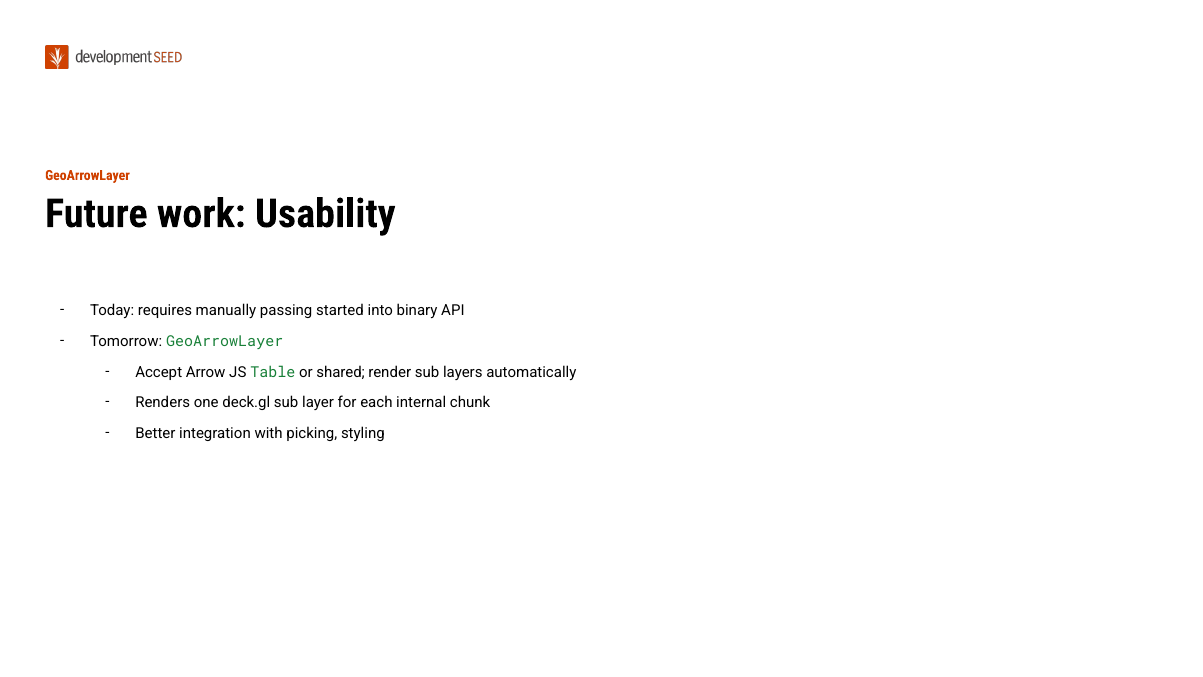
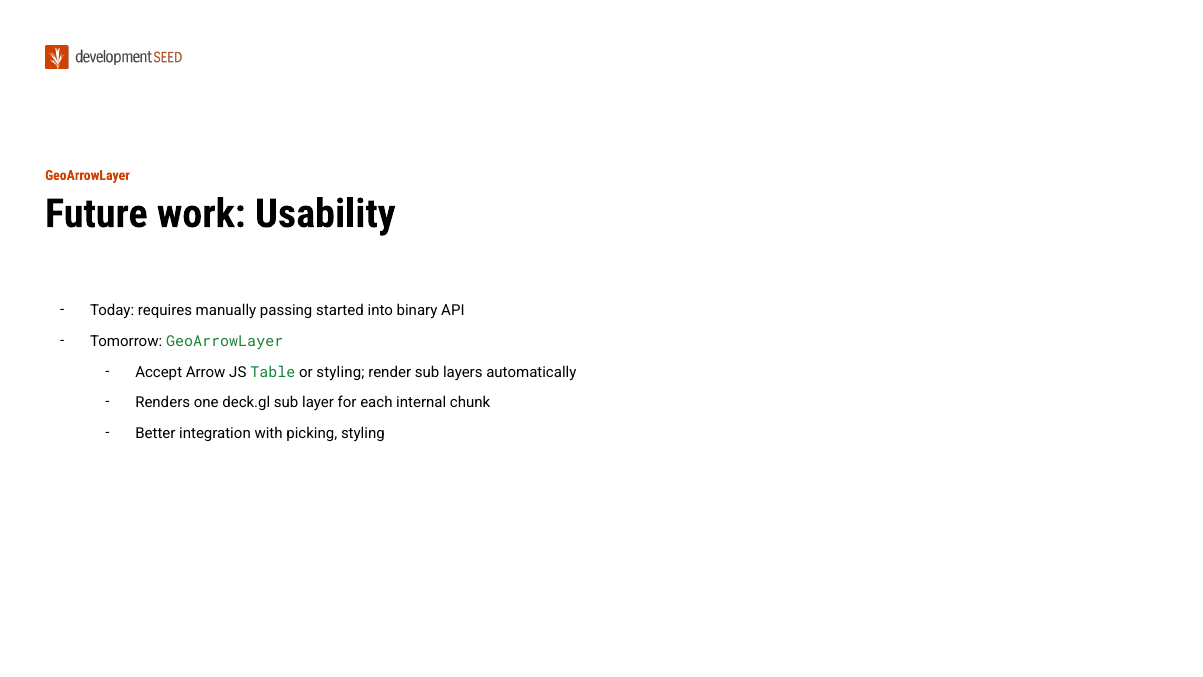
or shared: shared -> styling (341, 372)
